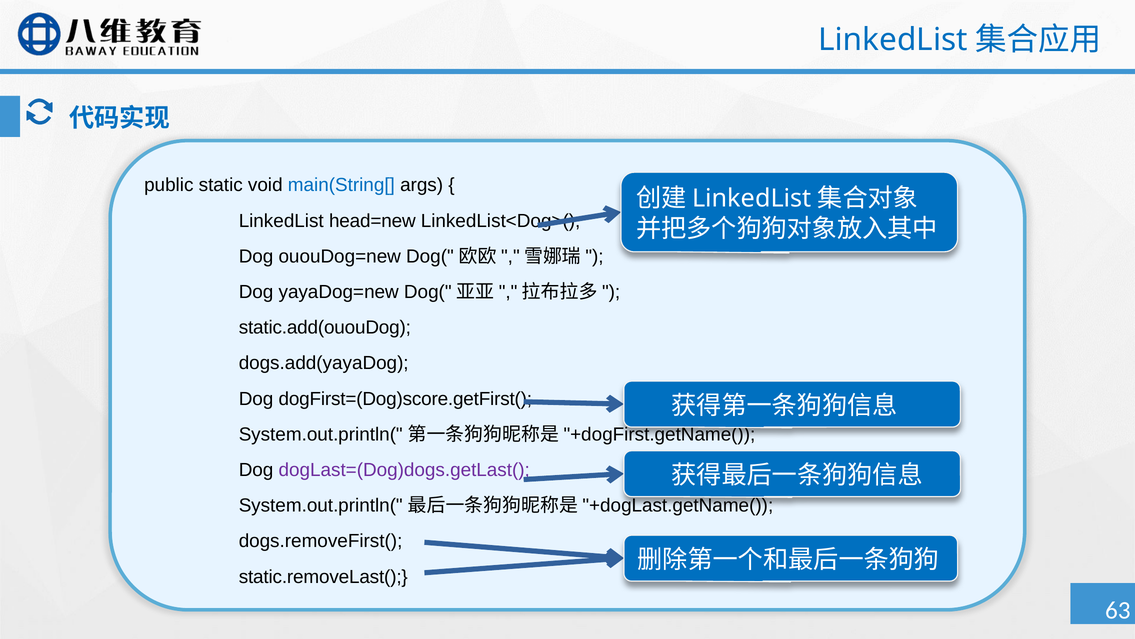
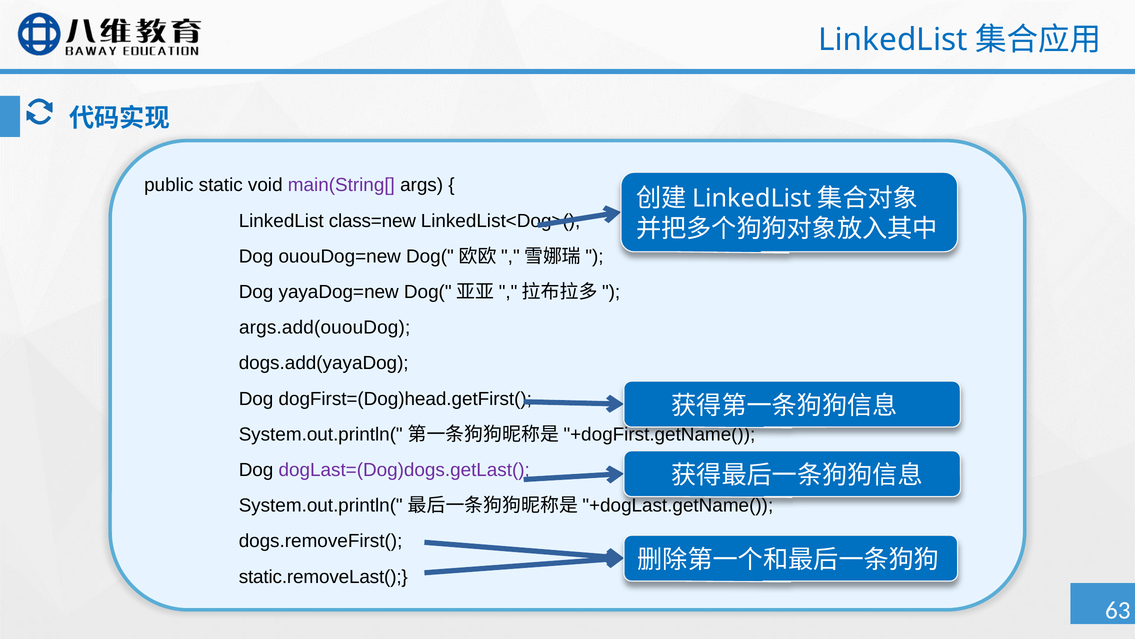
main(String[ colour: blue -> purple (341, 185)
head=new: head=new -> class=new (372, 221)
static.add(ououDog: static.add(ououDog -> args.add(ououDog (325, 327)
dogFirst=(Dog)score.getFirst(: dogFirst=(Dog)score.getFirst( -> dogFirst=(Dog)head.getFirst( (405, 398)
